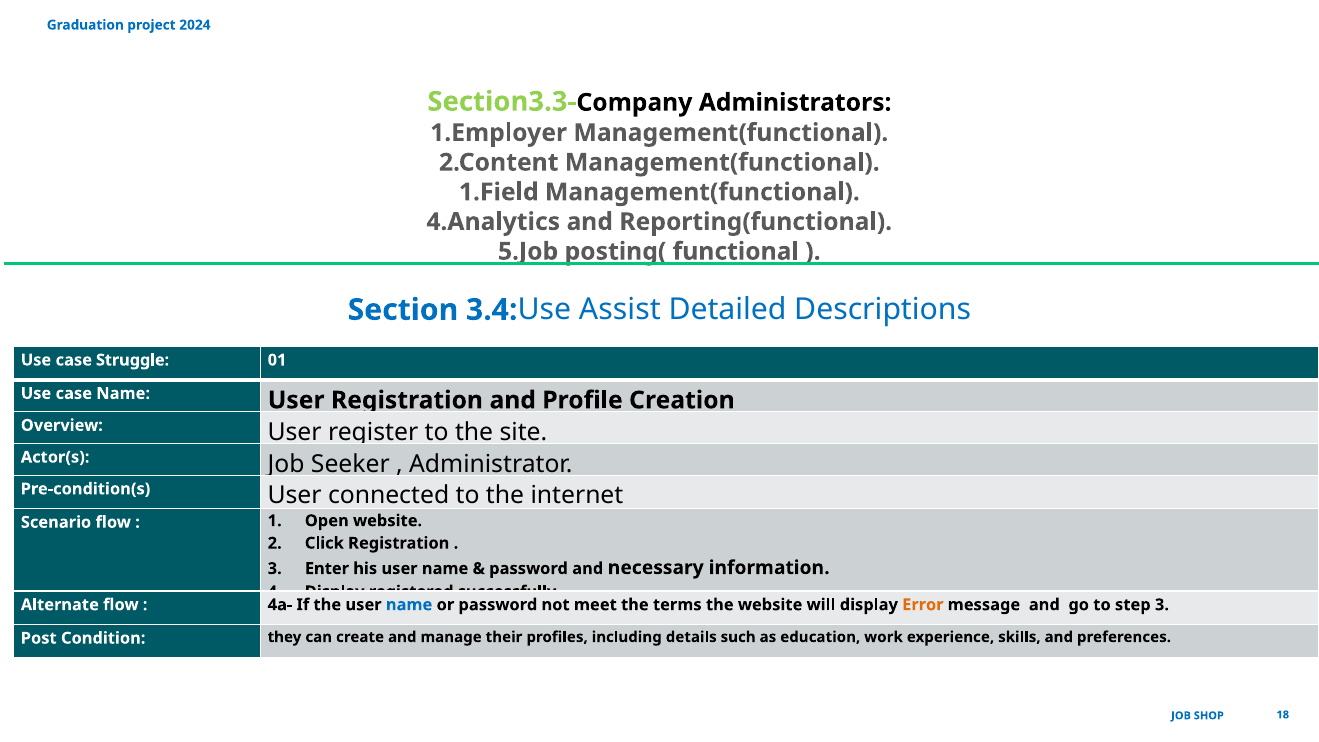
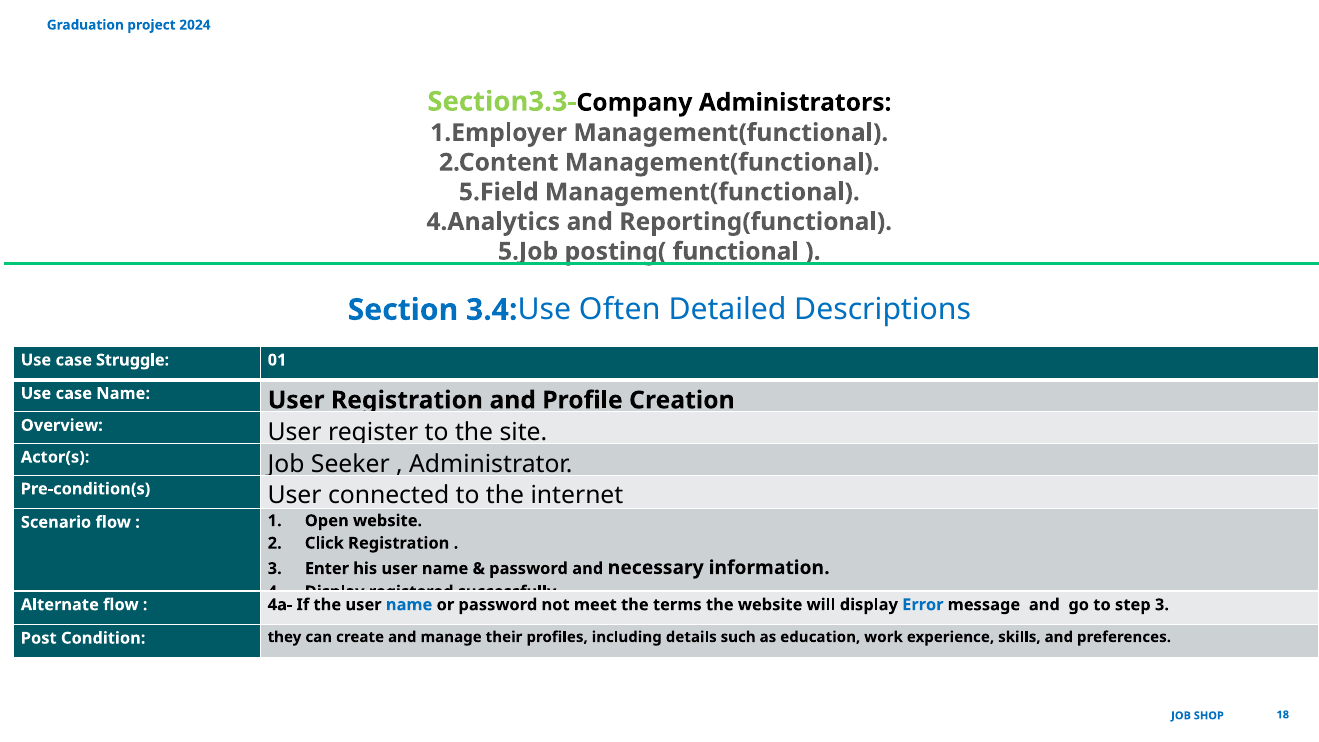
1.Field: 1.Field -> 5.Field (499, 192)
Assist: Assist -> Often (620, 310)
Error colour: orange -> blue (923, 605)
